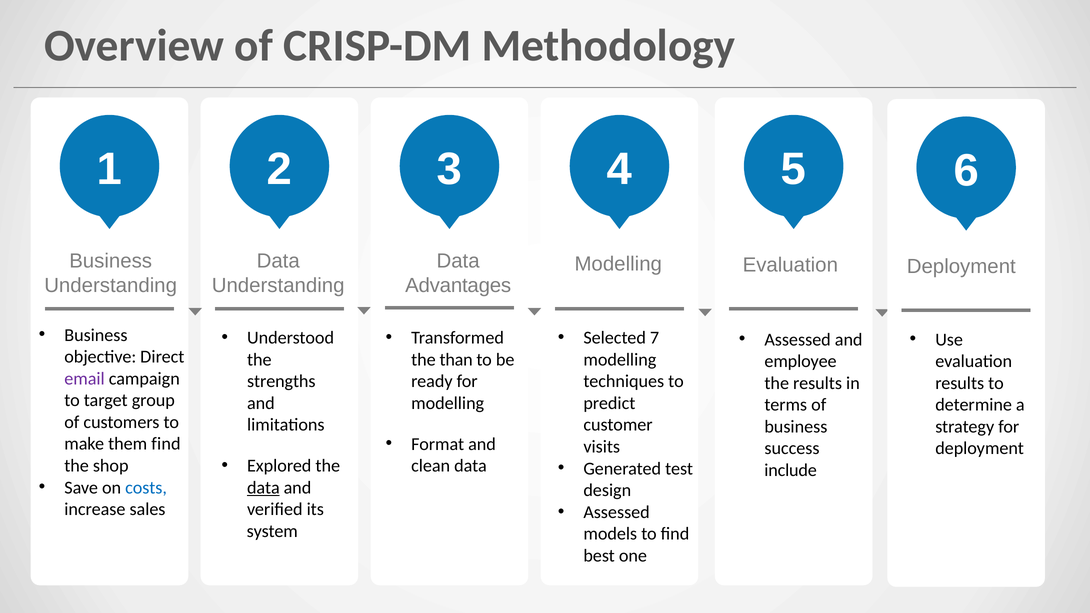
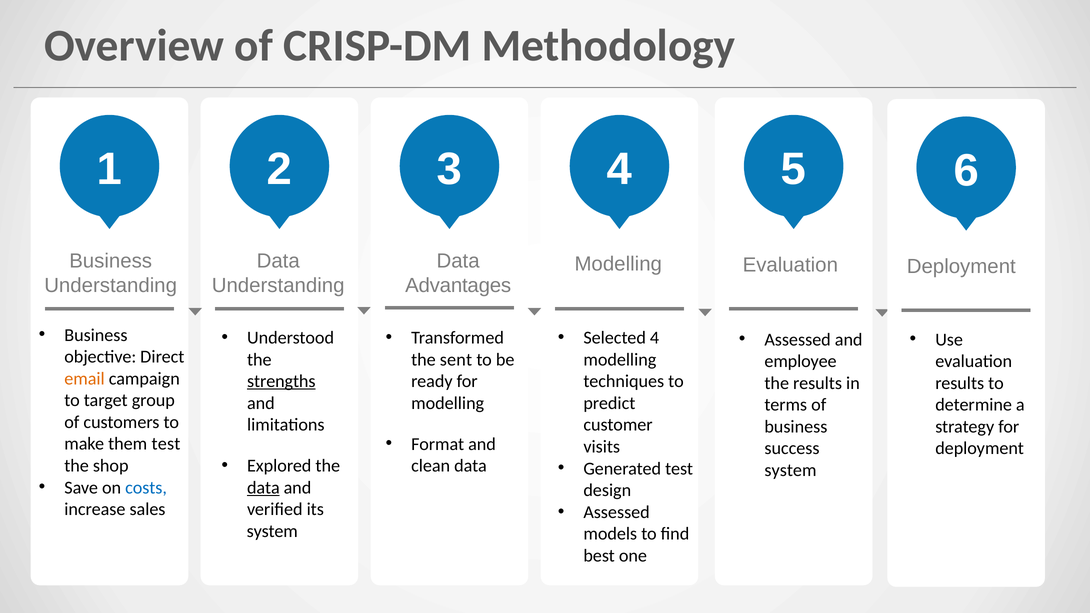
Selected 7: 7 -> 4 (655, 338)
than: than -> sent (456, 360)
email colour: purple -> orange (85, 379)
strengths underline: none -> present (281, 381)
them find: find -> test (166, 444)
include: include -> system (790, 470)
